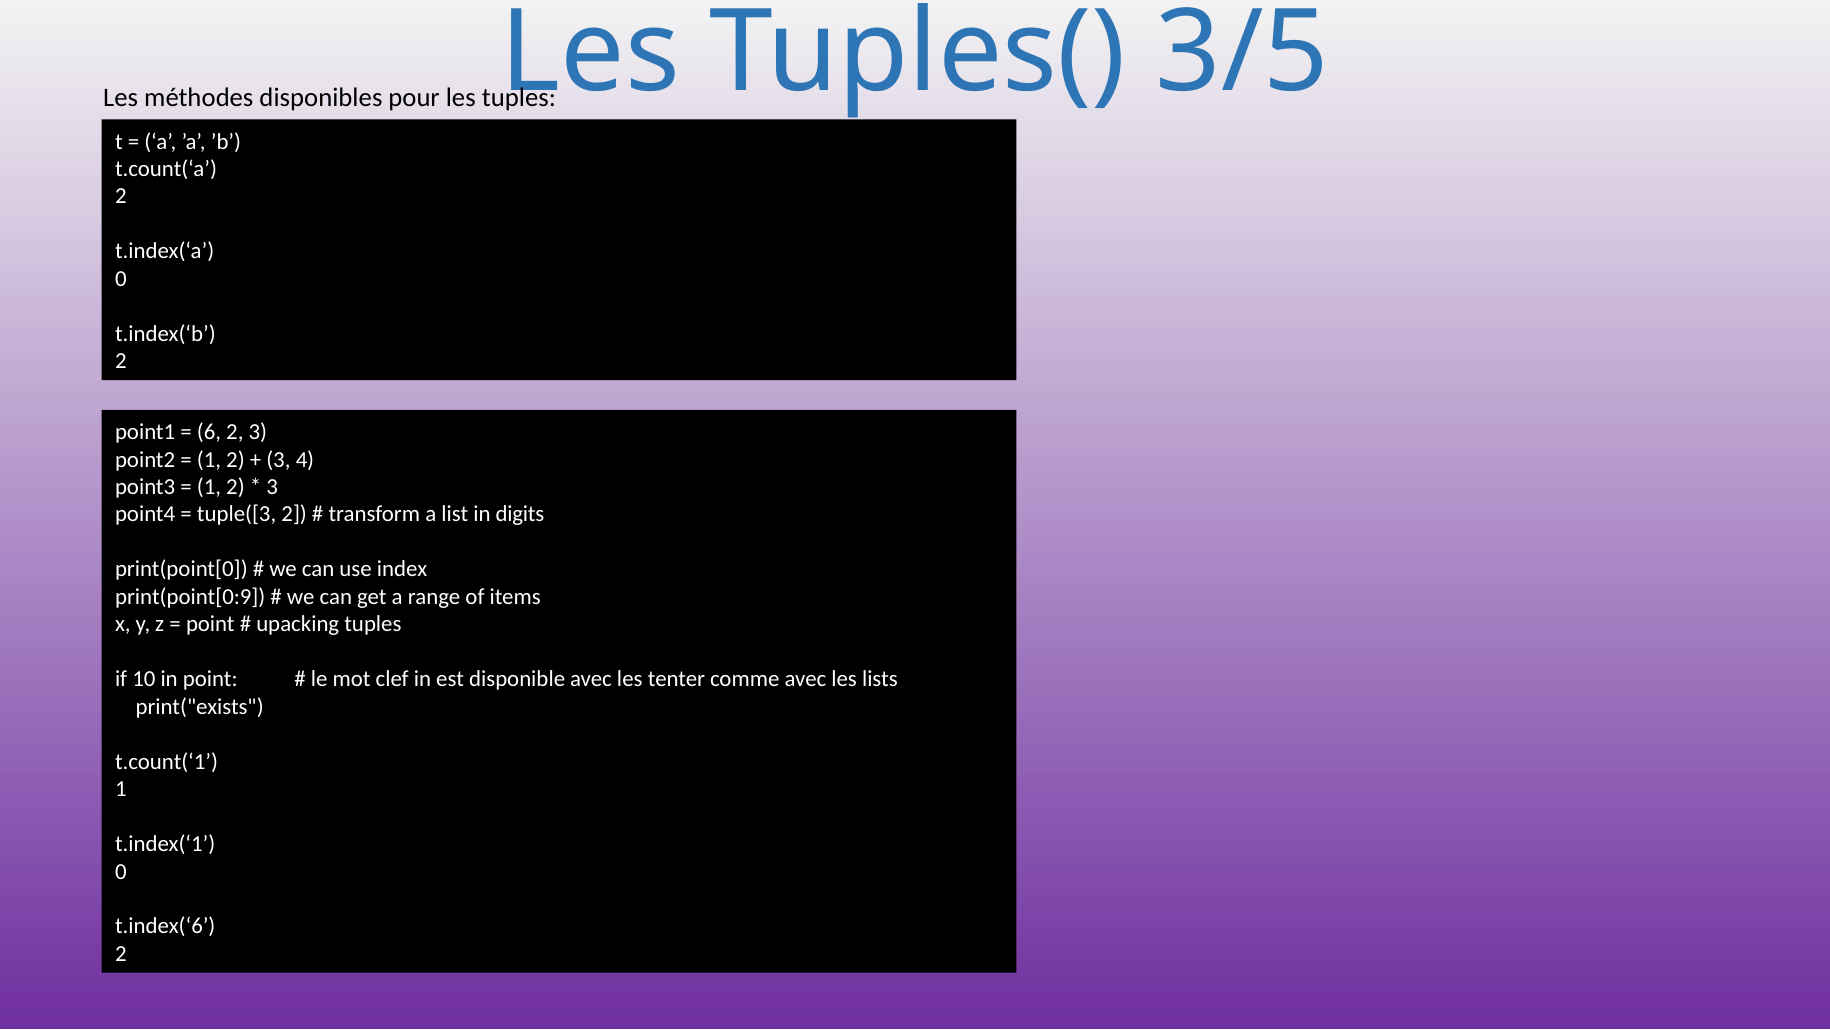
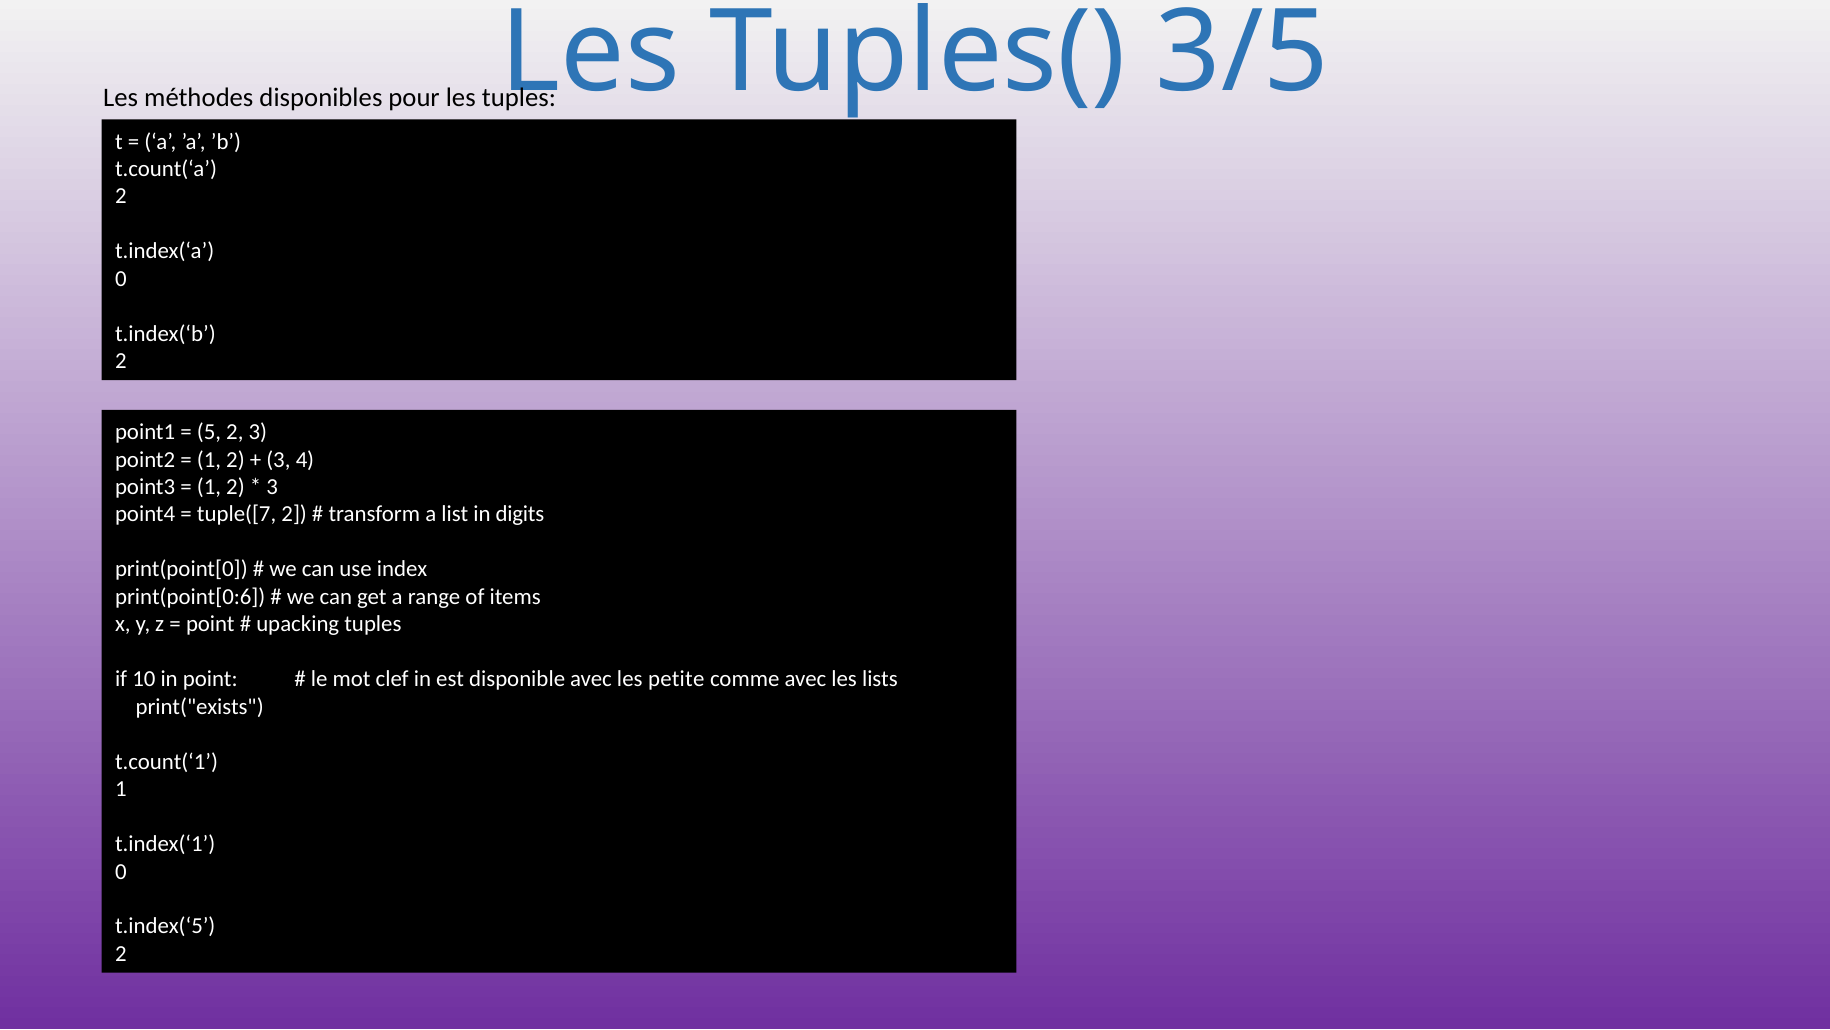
6: 6 -> 5 (209, 432)
tuple([3: tuple([3 -> tuple([7 (237, 514)
print(point[0:9: print(point[0:9 -> print(point[0:6 (190, 596)
tenter: tenter -> petite (676, 679)
t.index(‘6: t.index(‘6 -> t.index(‘5 (165, 926)
